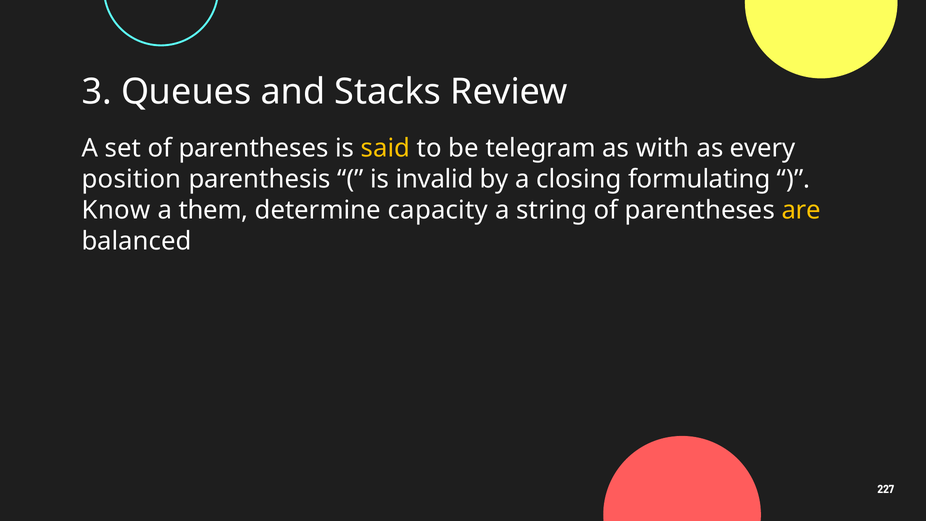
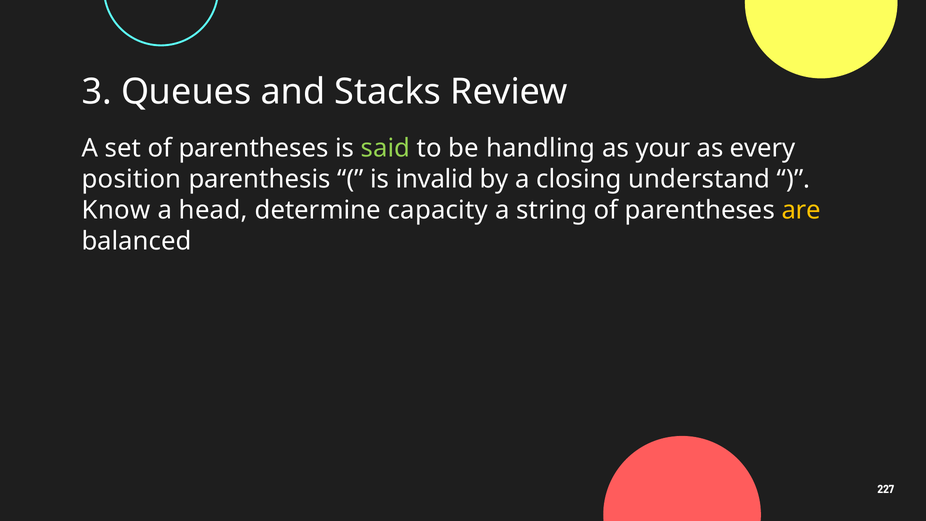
said colour: yellow -> light green (386, 148)
telegram: telegram -> handling (540, 148)
with: with -> your (663, 148)
formulating: formulating -> understand (699, 179)
them: them -> head (213, 210)
